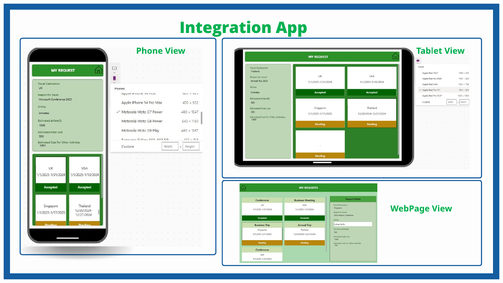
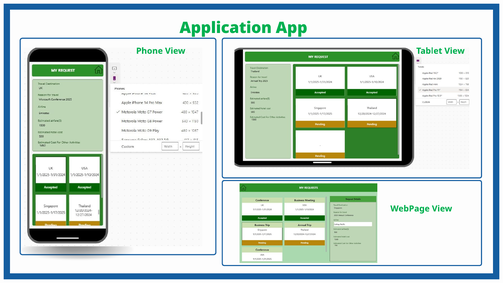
Integration: Integration -> Application (226, 28)
